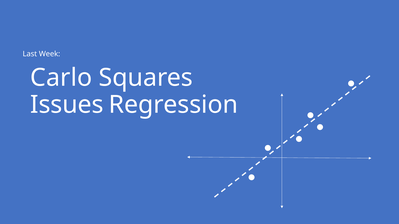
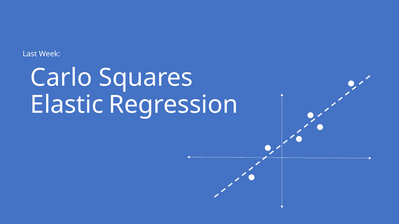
Issues: Issues -> Elastic (67, 105)
